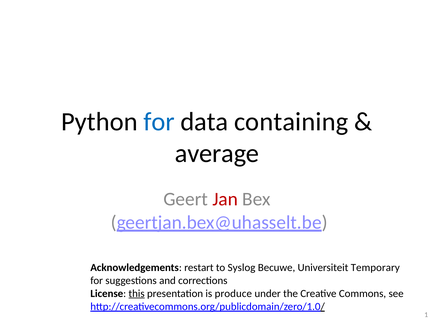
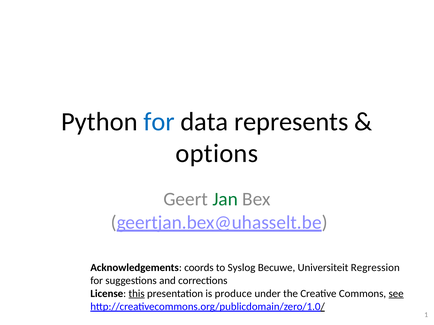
containing: containing -> represents (291, 122)
average: average -> options (217, 154)
Jan colour: red -> green (225, 200)
restart: restart -> coords (199, 268)
Temporary: Temporary -> Regression (375, 268)
see underline: none -> present (396, 294)
